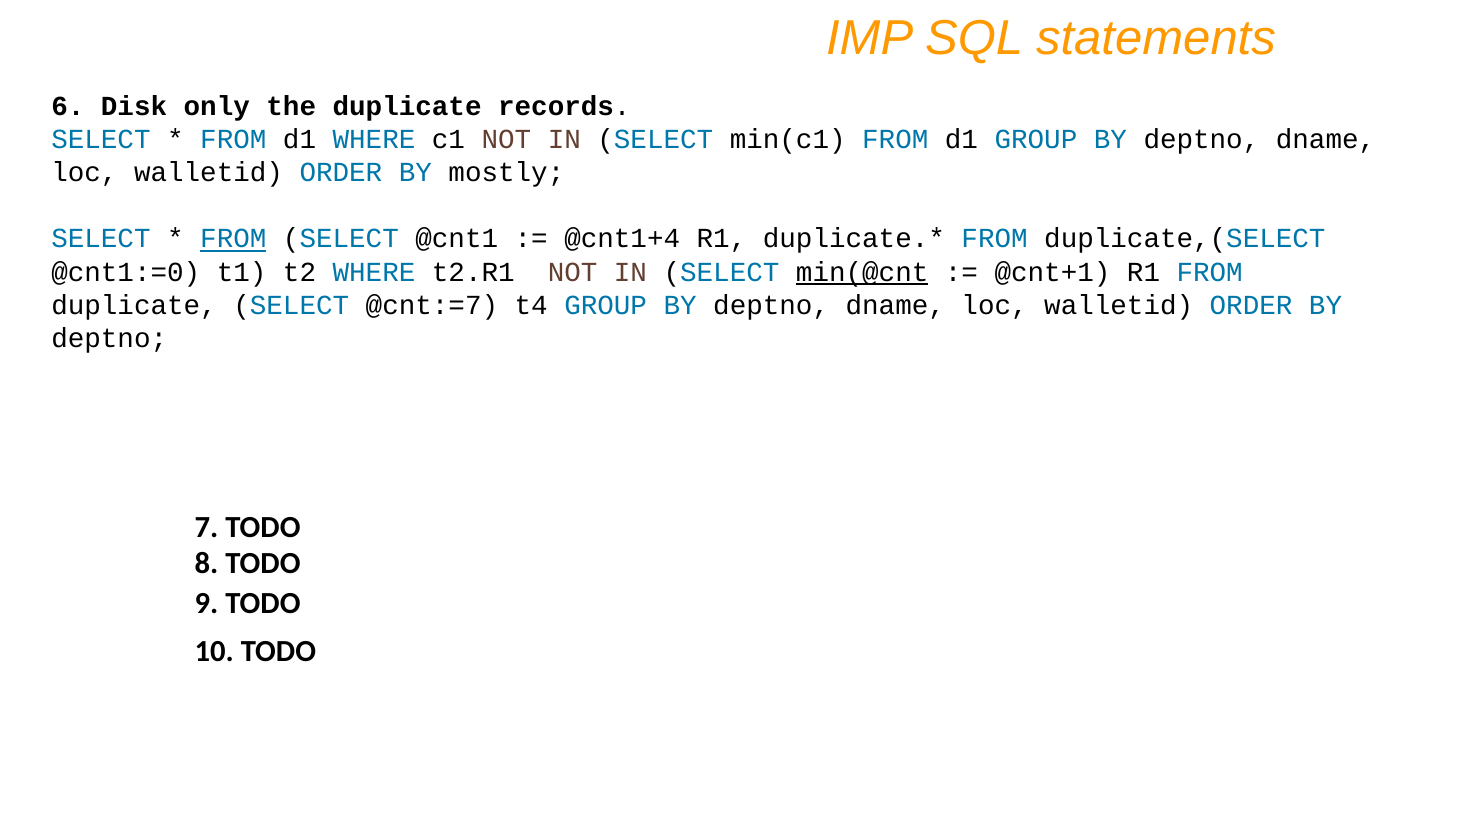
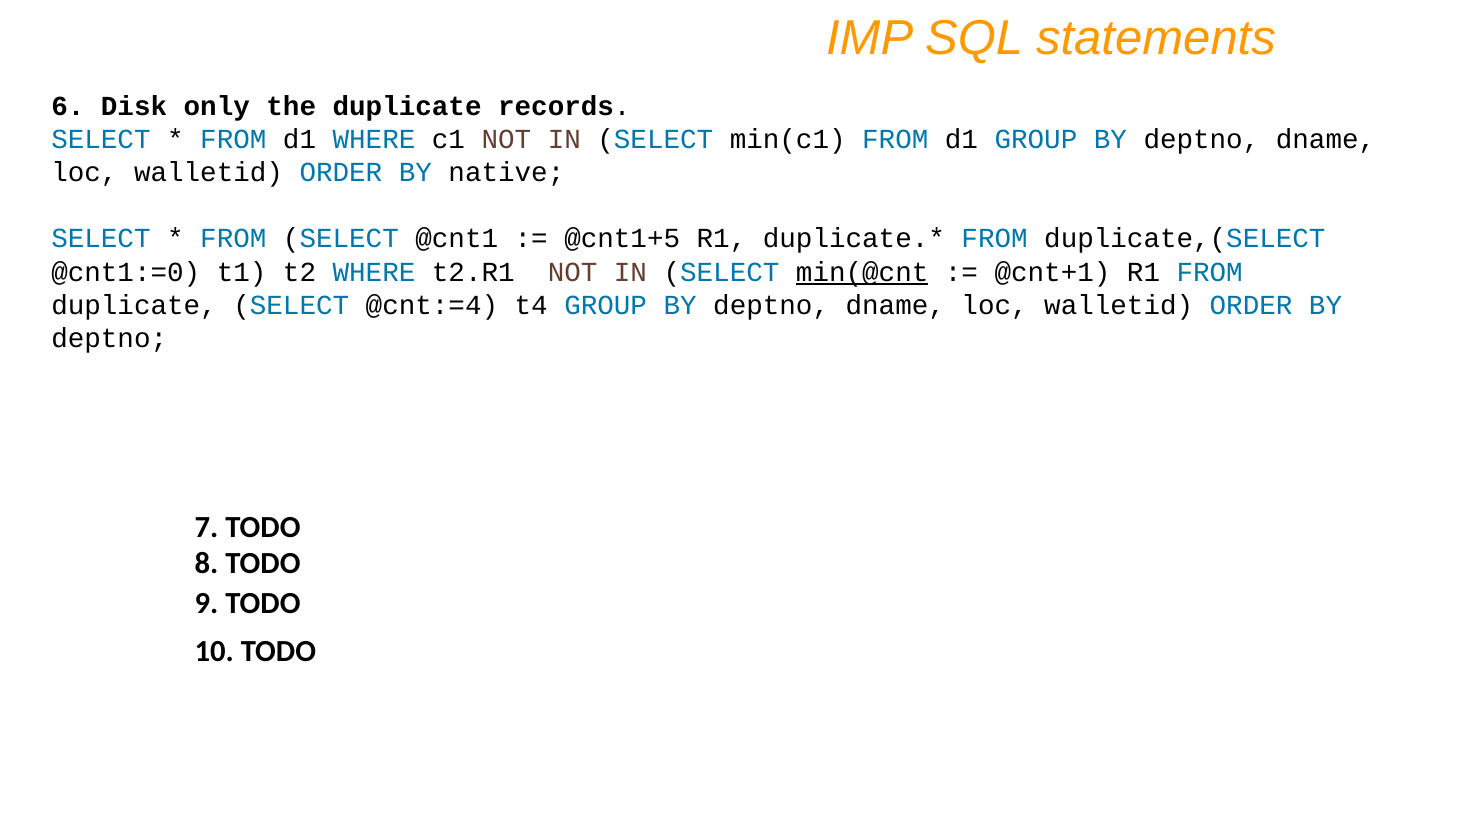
mostly: mostly -> native (506, 173)
FROM underline: present -> none (233, 239)
@cnt1+4: @cnt1+4 -> @cnt1+5 (622, 239)
@cnt:=7: @cnt:=7 -> @cnt:=4 (432, 305)
